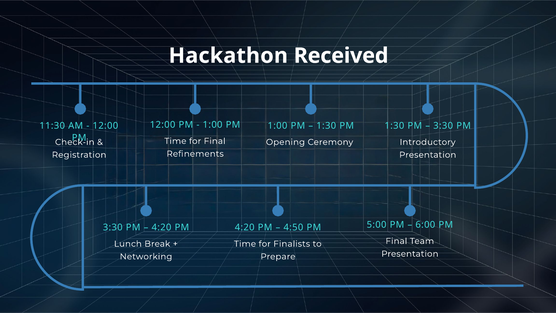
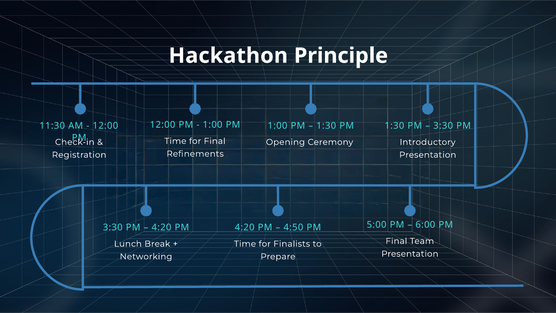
Received: Received -> Principle (341, 56)
